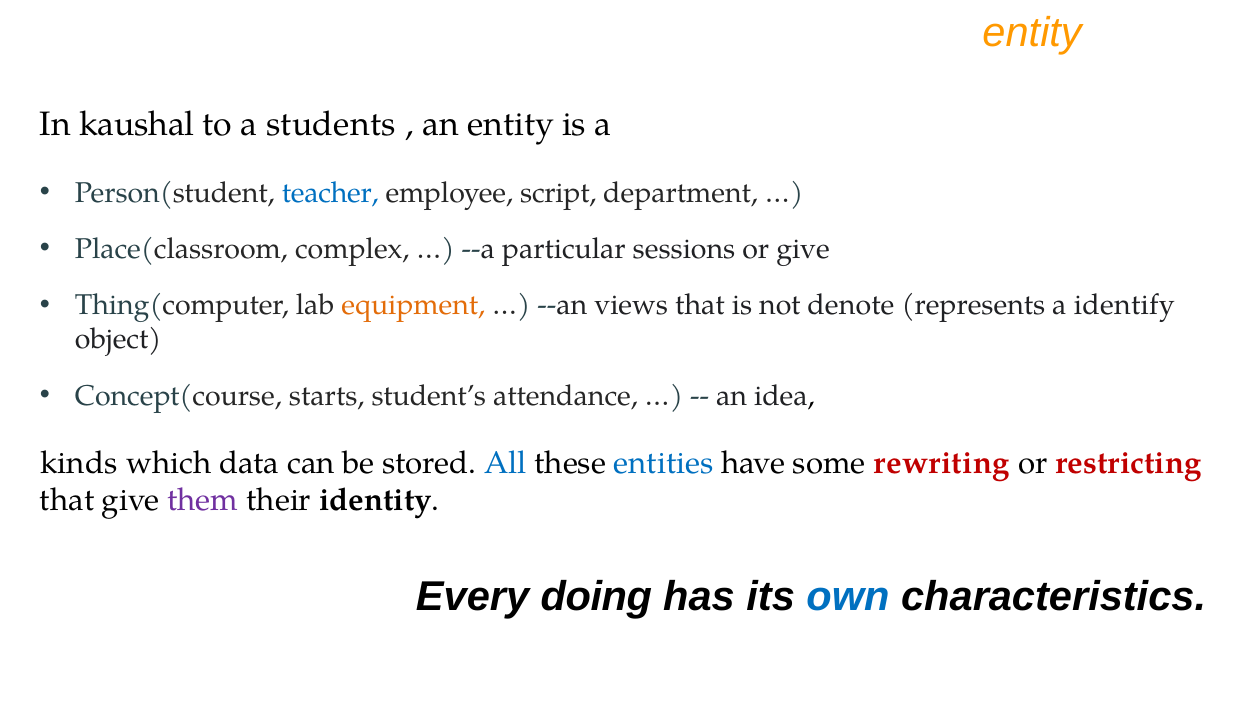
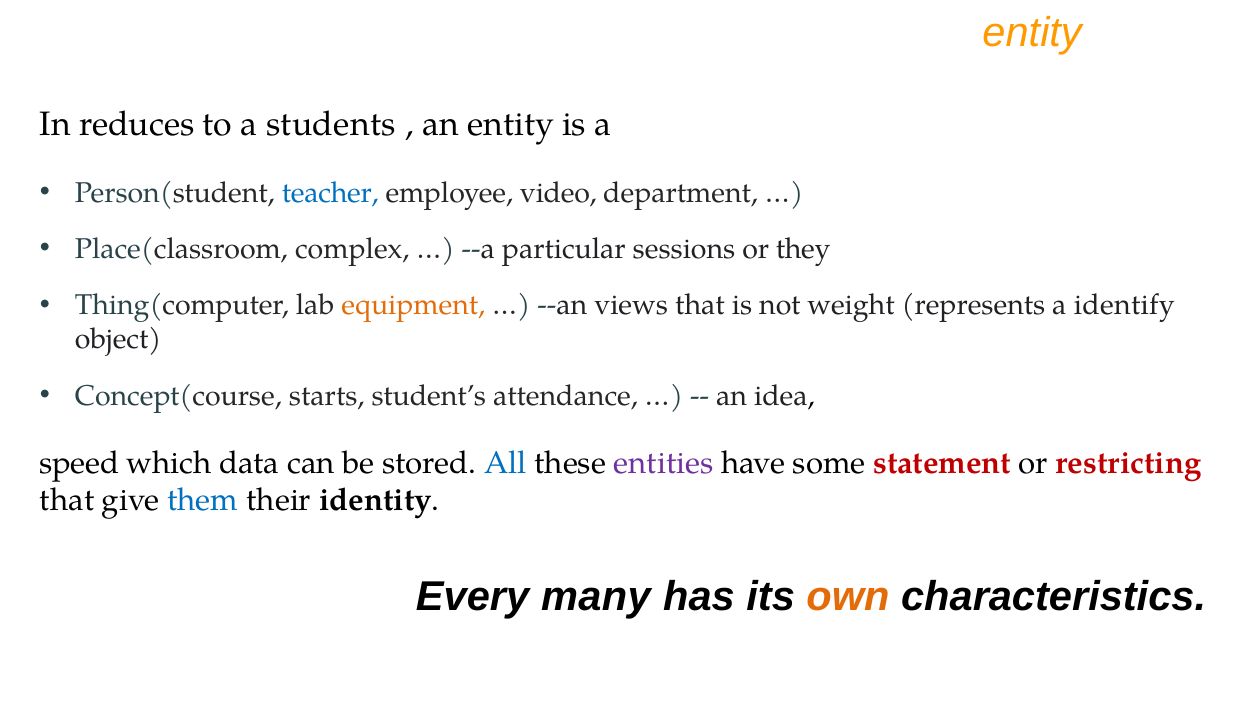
kaushal: kaushal -> reduces (137, 124)
script: script -> video (558, 193)
or give: give -> they (803, 249)
denote: denote -> weight (851, 305)
kinds: kinds -> speed (79, 463)
entities colour: blue -> purple (664, 463)
rewriting: rewriting -> statement (942, 463)
them colour: purple -> blue (203, 500)
doing: doing -> many (596, 596)
own colour: blue -> orange (848, 596)
